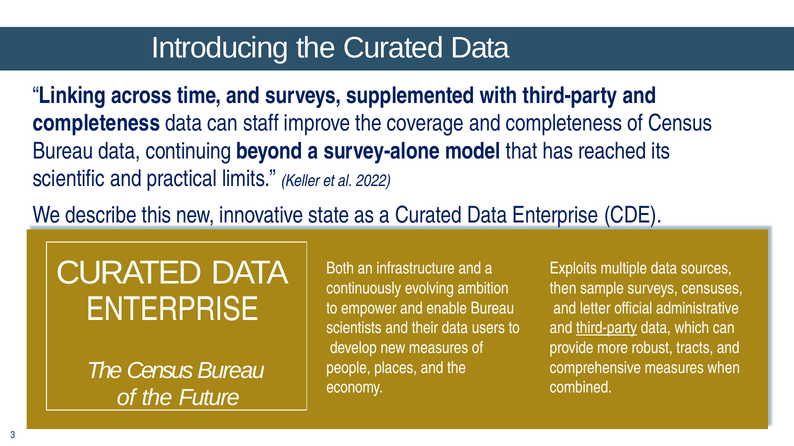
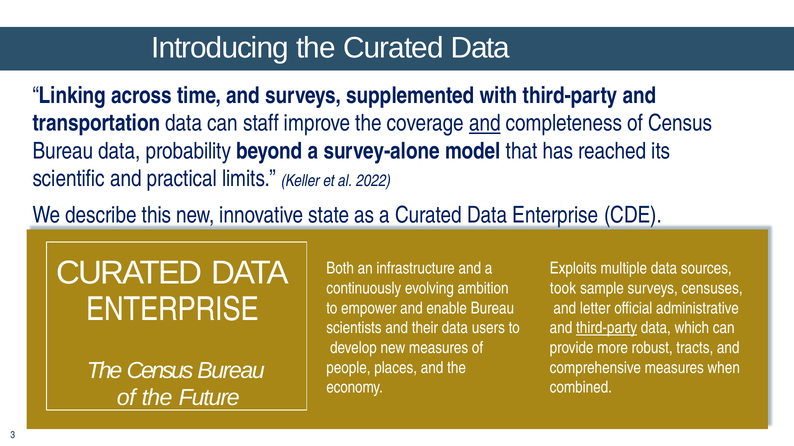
completeness: completeness -> transportation (96, 123)
and underline: none -> present (485, 123)
continuing: continuing -> probability (188, 151)
then: then -> took (563, 289)
